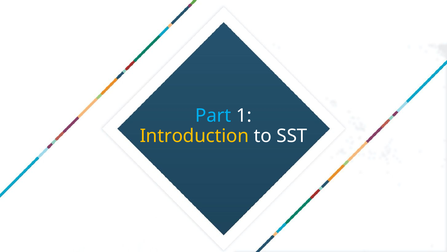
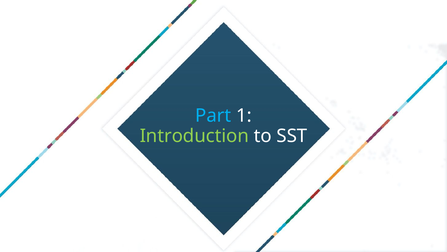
Introduction colour: yellow -> light green (194, 136)
